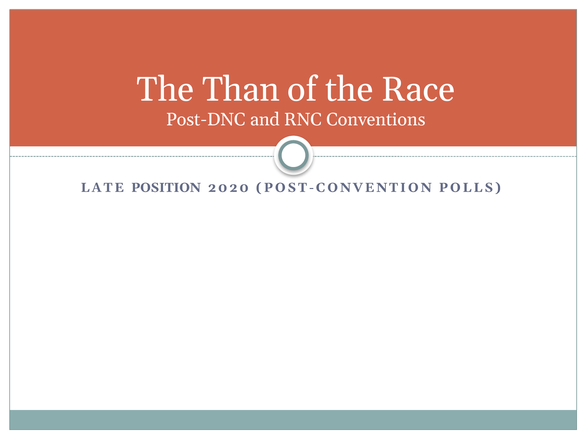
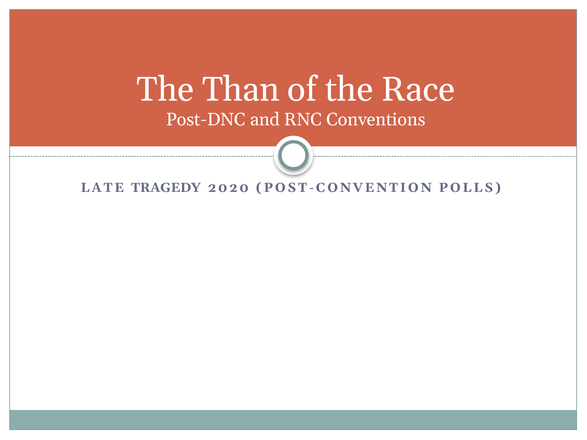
POSITION: POSITION -> TRAGEDY (166, 188)
